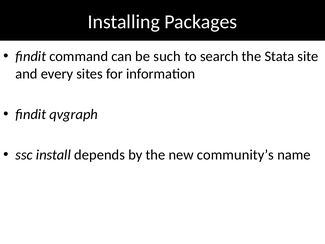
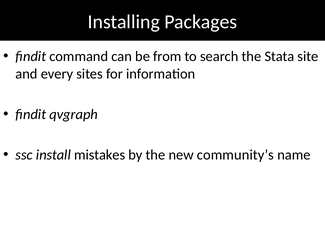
such: such -> from (167, 56)
depends: depends -> mistakes (100, 155)
